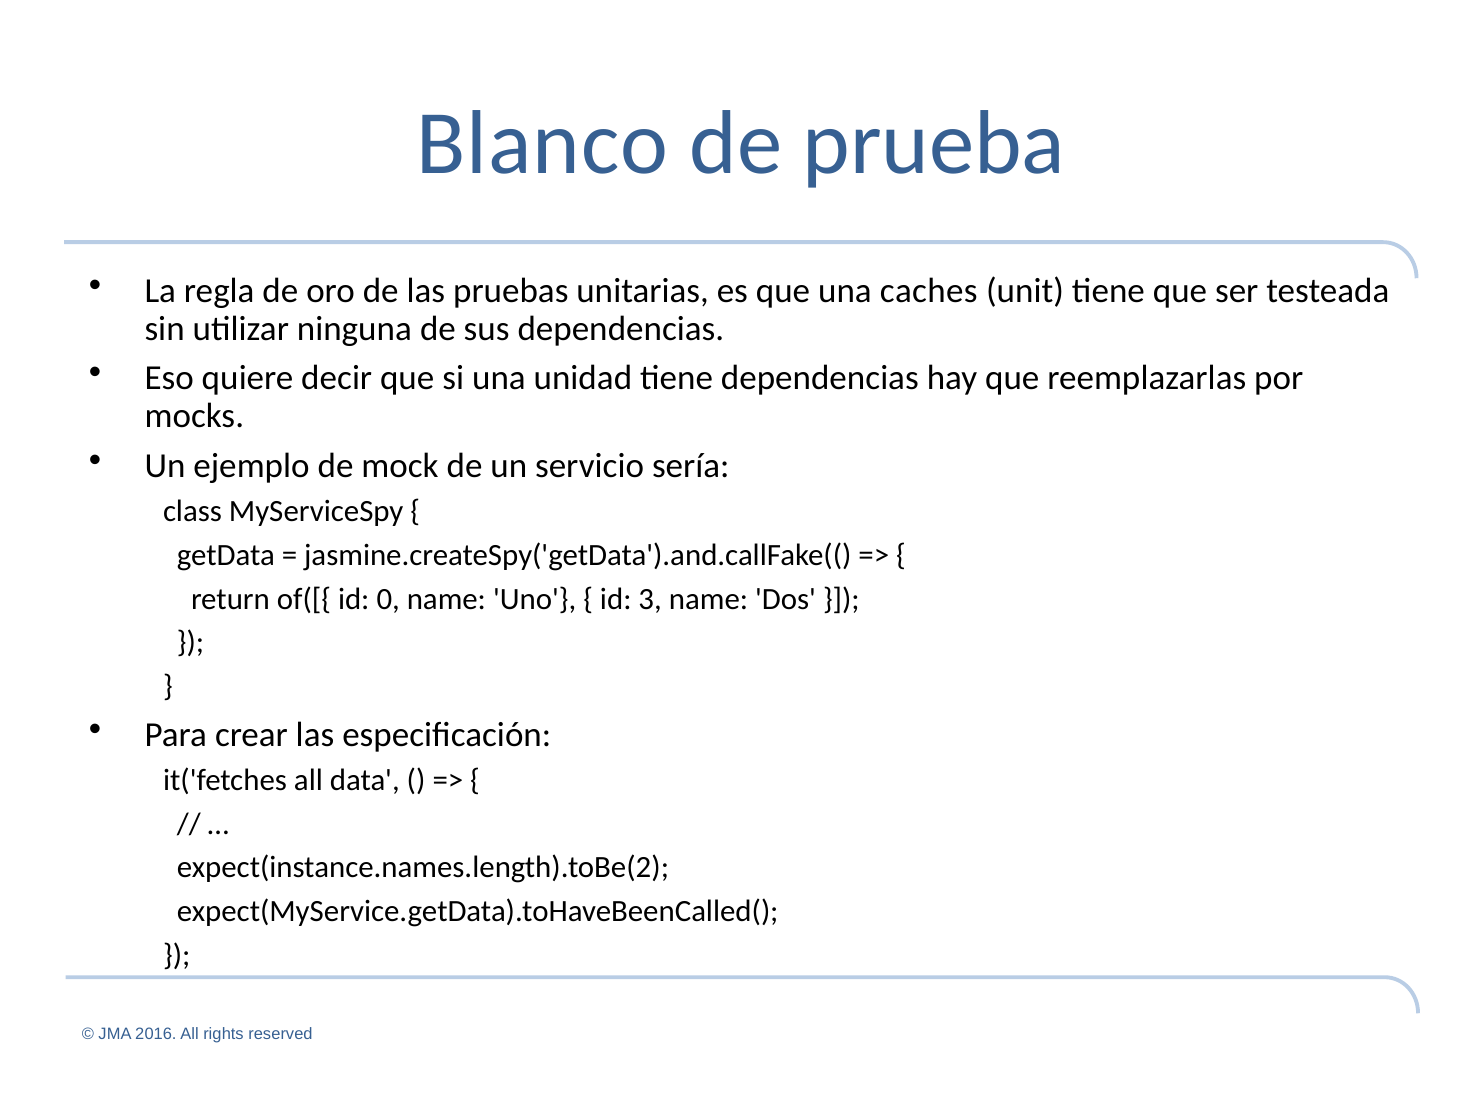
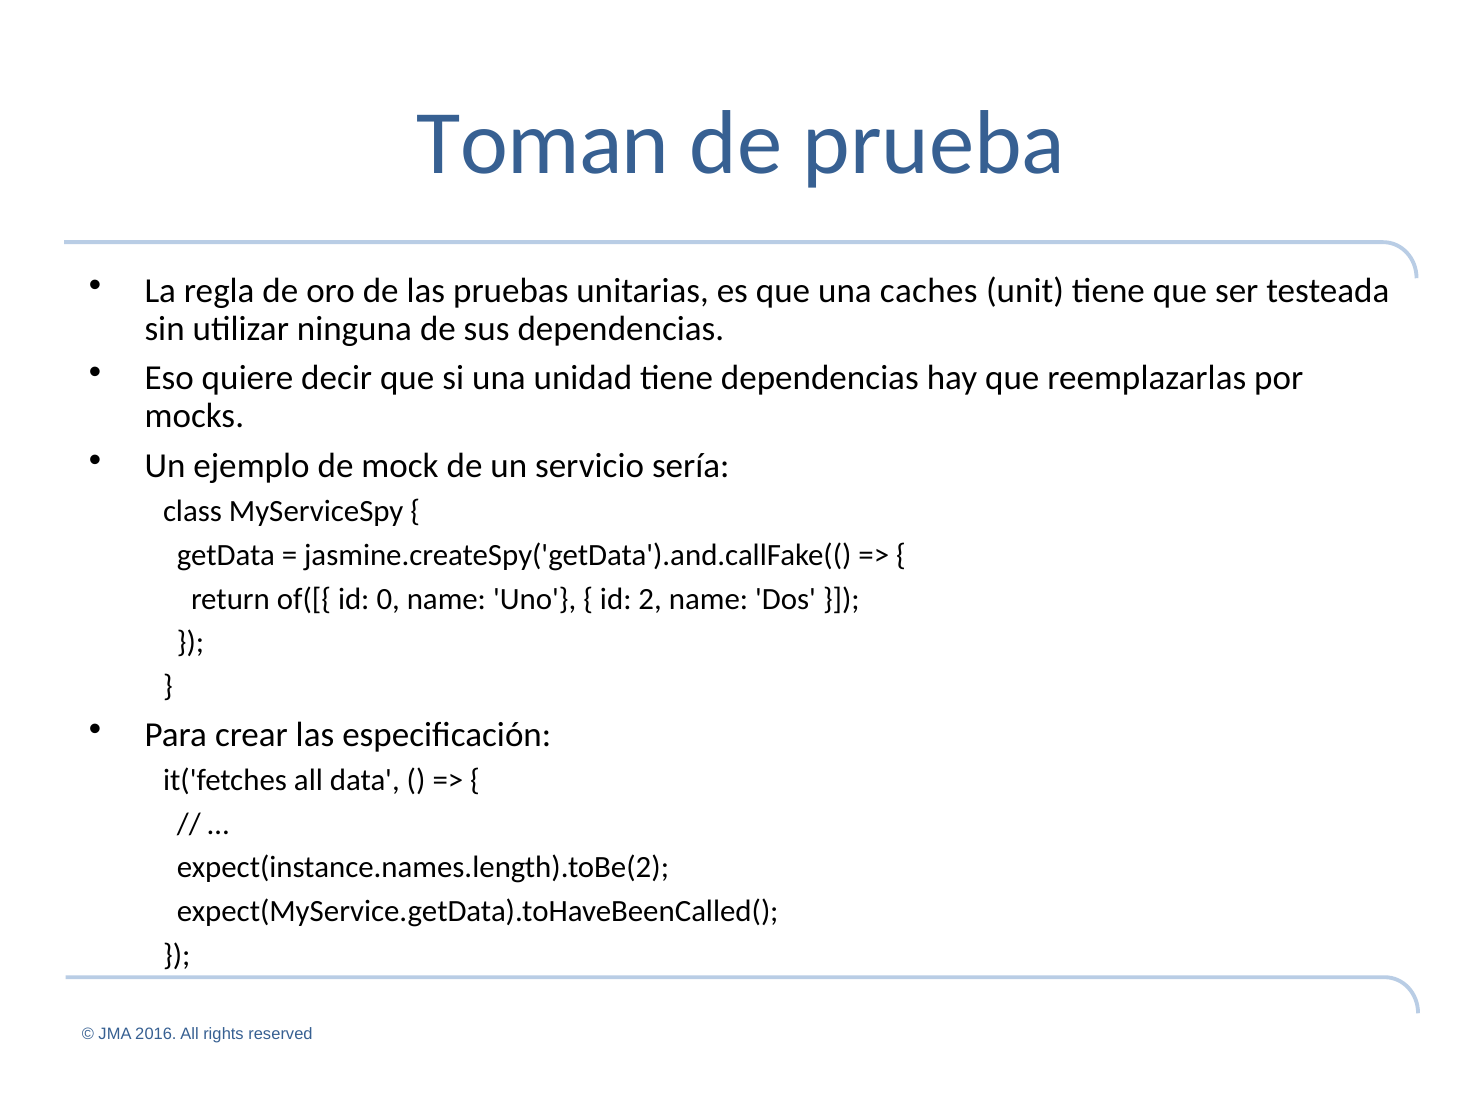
Blanco: Blanco -> Toman (543, 144)
3: 3 -> 2 (650, 598)
